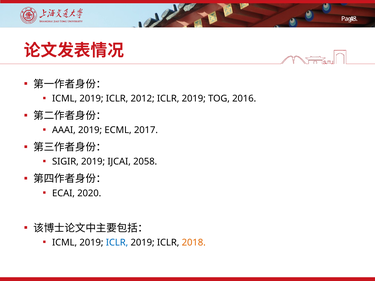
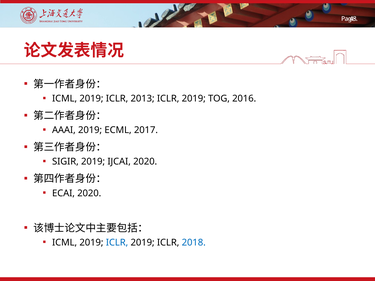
2012: 2012 -> 2013 (143, 99)
IJCAI 2058: 2058 -> 2020 (145, 162)
2018 colour: orange -> blue (194, 243)
